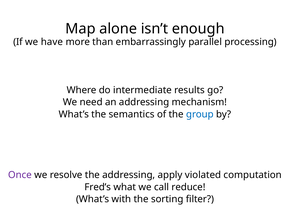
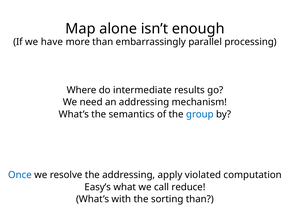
Once colour: purple -> blue (20, 175)
Fred’s: Fred’s -> Easy’s (98, 187)
sorting filter: filter -> than (200, 199)
